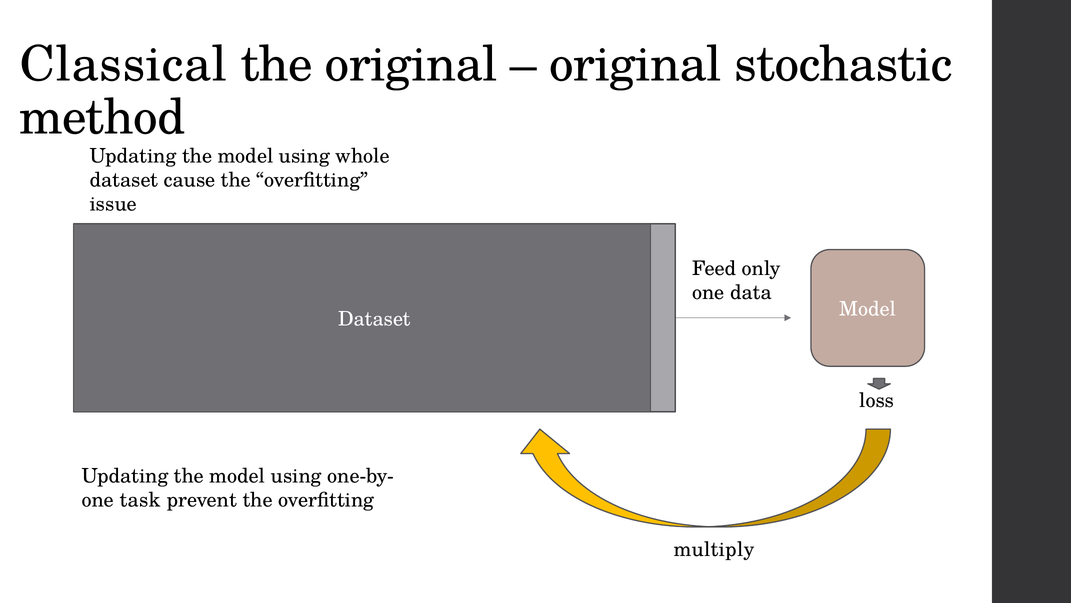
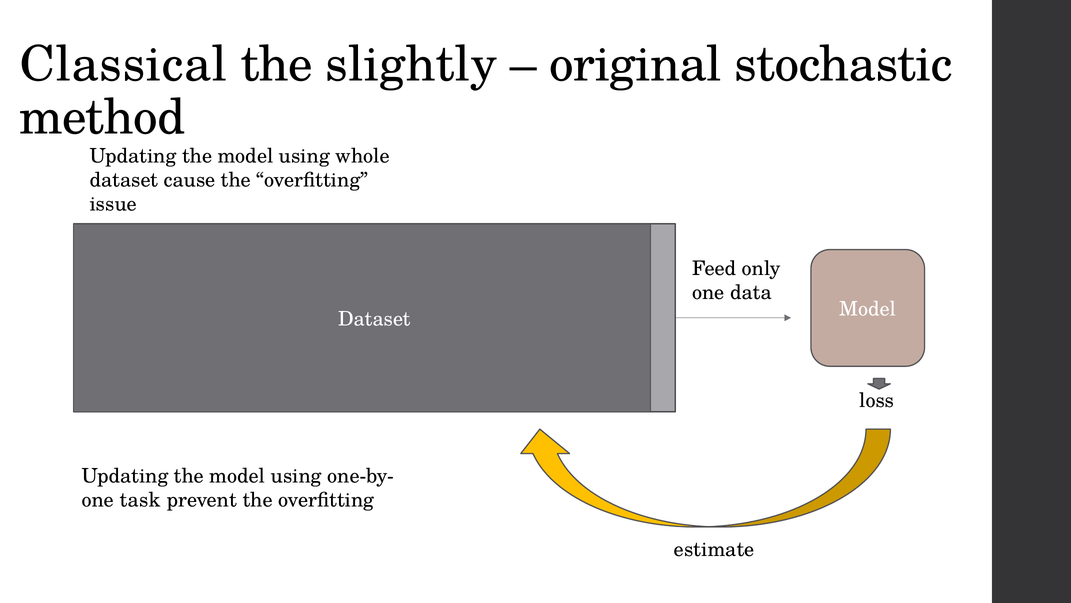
the original: original -> slightly (411, 65)
multiply: multiply -> estimate (714, 549)
